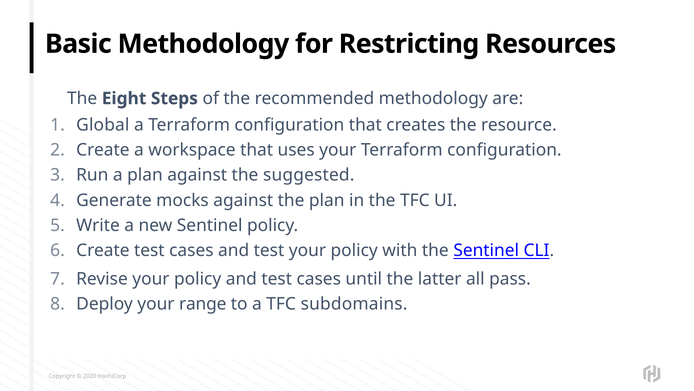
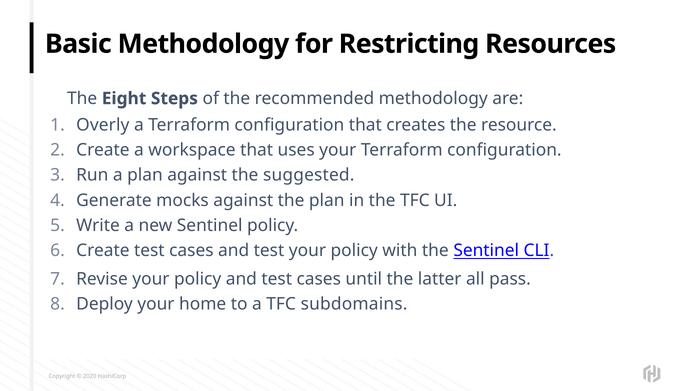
Global: Global -> Overly (103, 125)
range: range -> home (203, 303)
